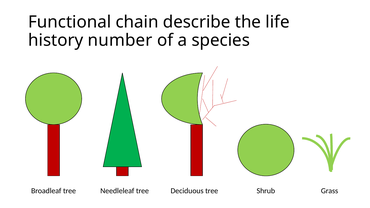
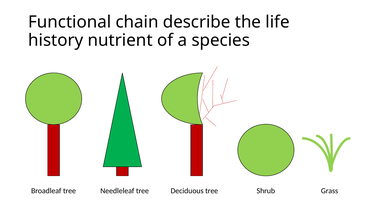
number: number -> nutrient (120, 40)
